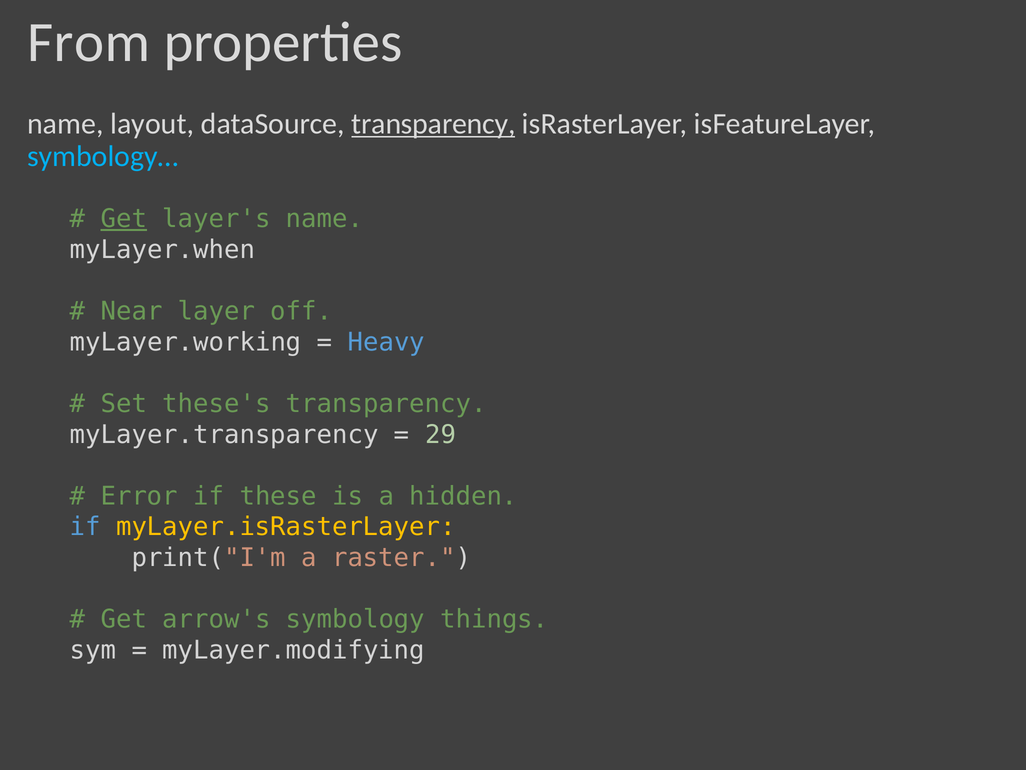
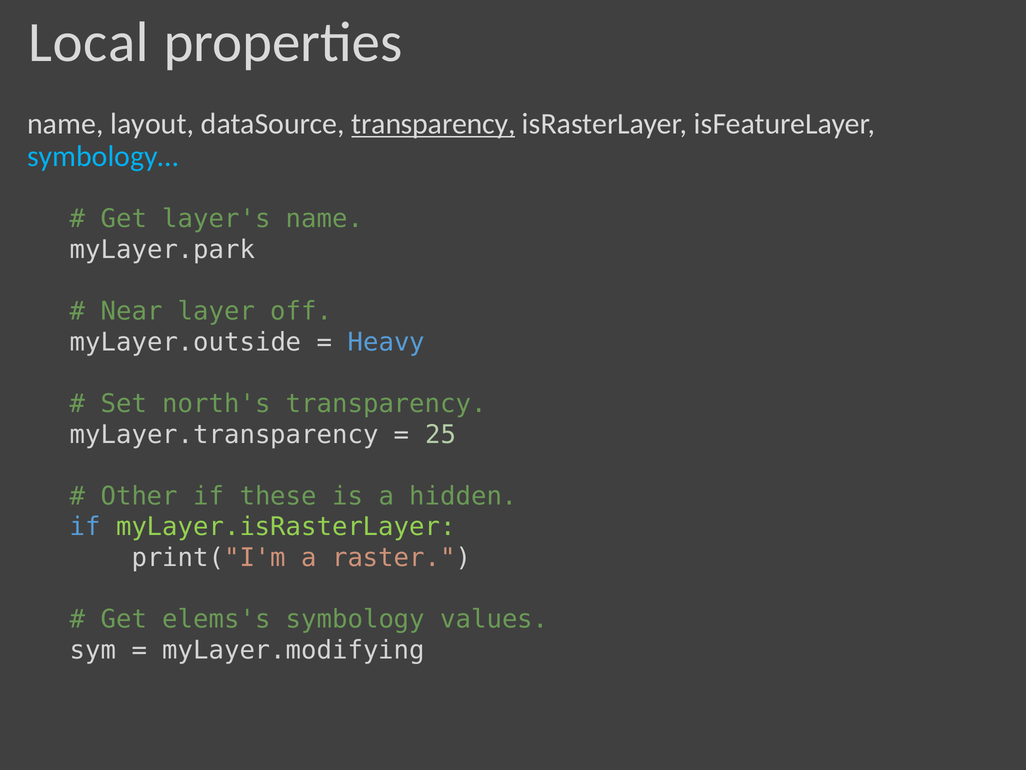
From: From -> Local (89, 42)
Get underline: present -> none (124, 219)
myLayer.when: myLayer.when -> myLayer.park (163, 250)
myLayer.working: myLayer.working -> myLayer.outside (186, 342)
these's: these's -> north's (216, 404)
29: 29 -> 25 (441, 434)
Error: Error -> Other (139, 496)
myLayer.isRasterLayer colour: yellow -> light green (286, 527)
arrow's: arrow's -> elems's (216, 619)
things: things -> values (494, 619)
